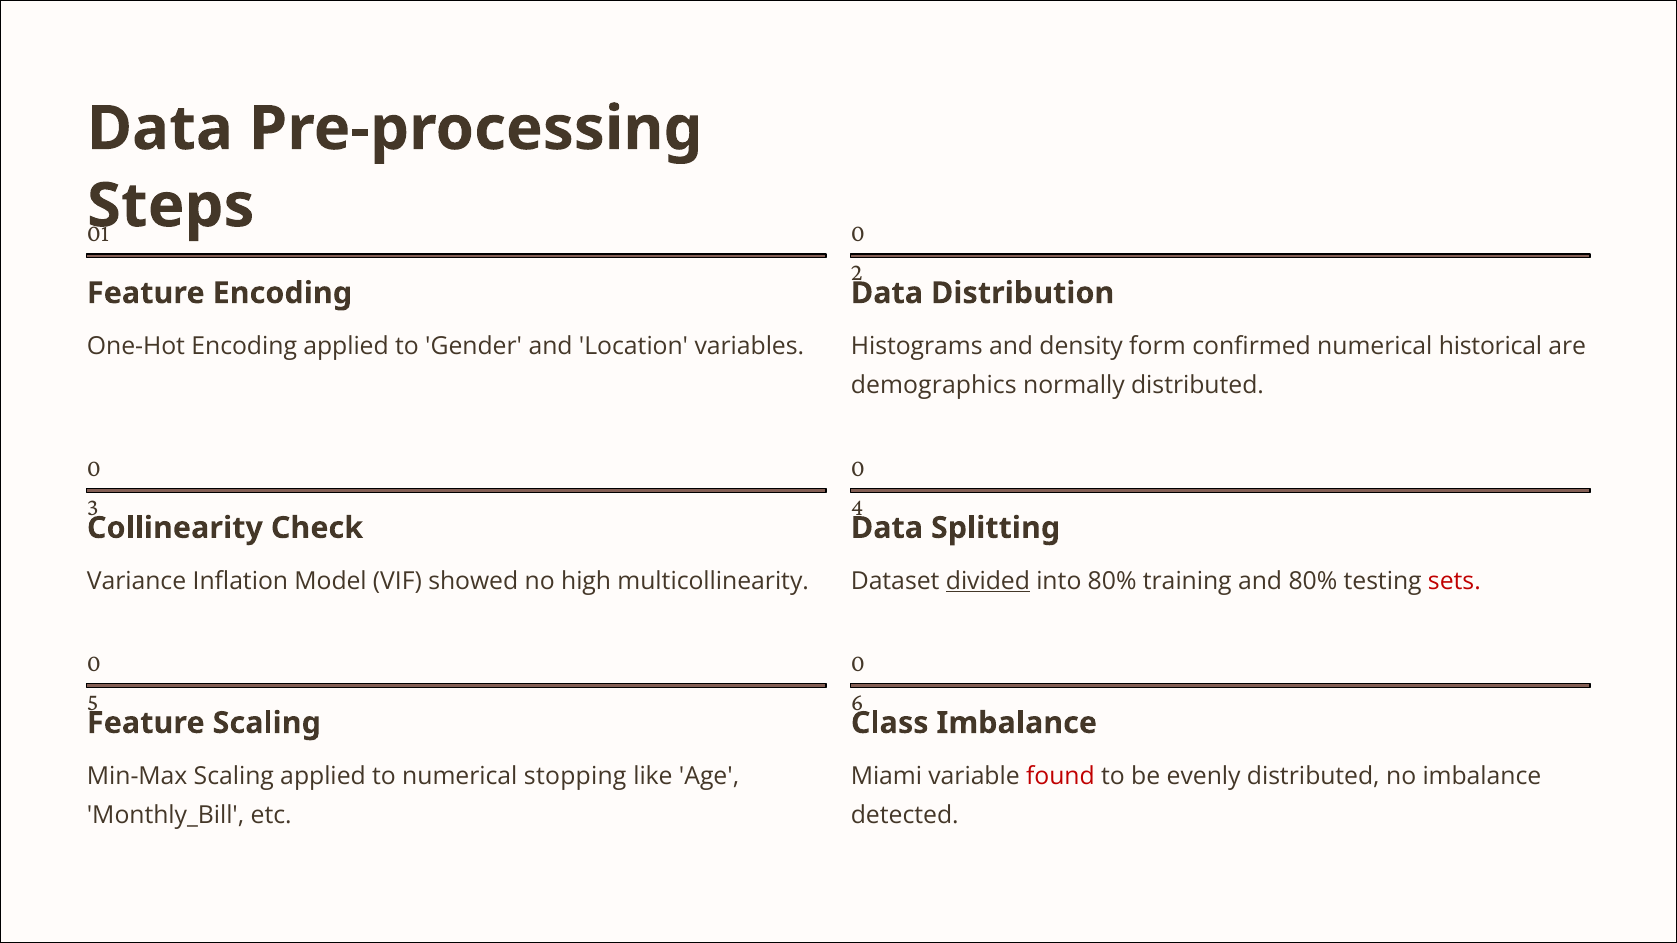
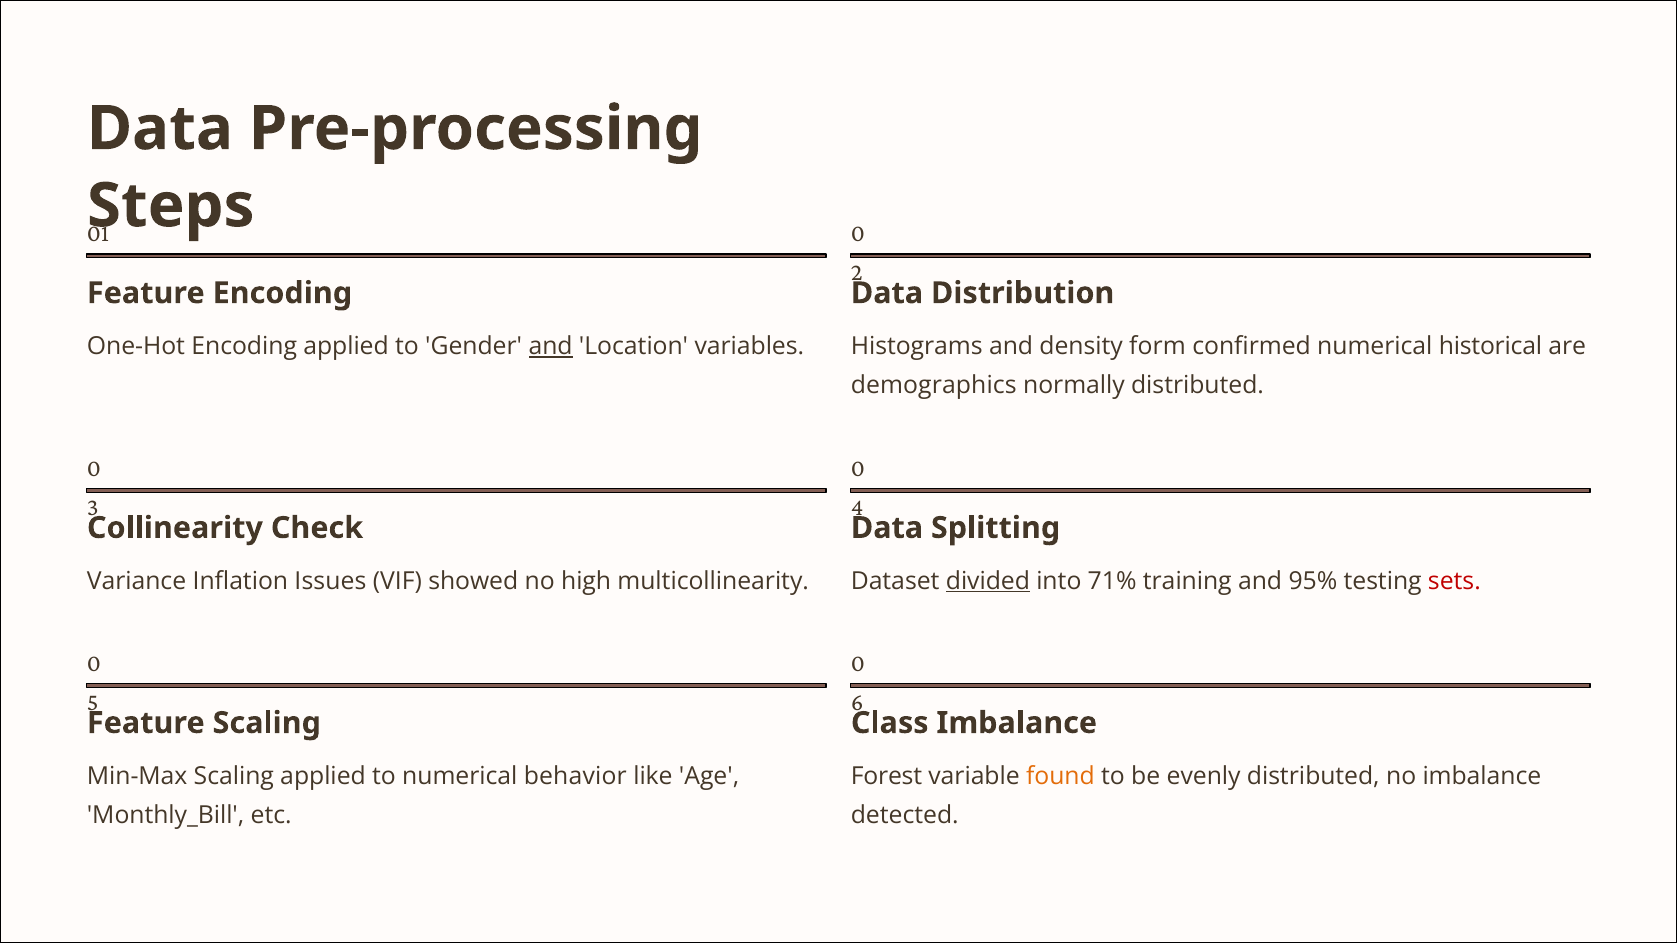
and underline: none -> present (551, 346)
Model: Model -> Issues (330, 581)
into 80%: 80% -> 71% (1112, 581)
and 80%: 80% -> 95% (1313, 581)
stopping: stopping -> behavior (575, 776)
Miami: Miami -> Forest (887, 776)
found colour: red -> orange (1060, 776)
